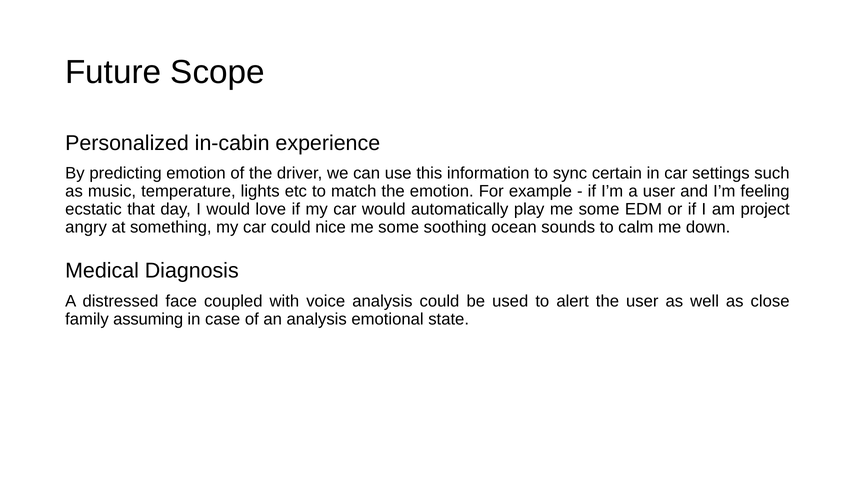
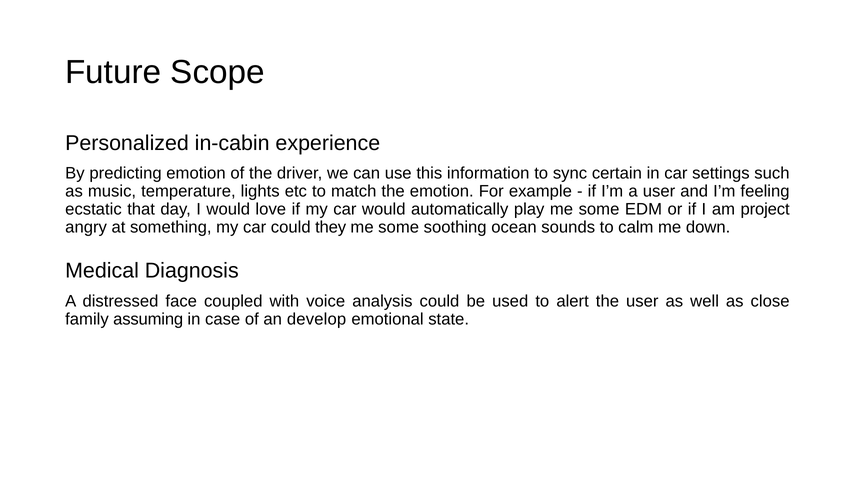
nice: nice -> they (331, 227)
an analysis: analysis -> develop (317, 319)
